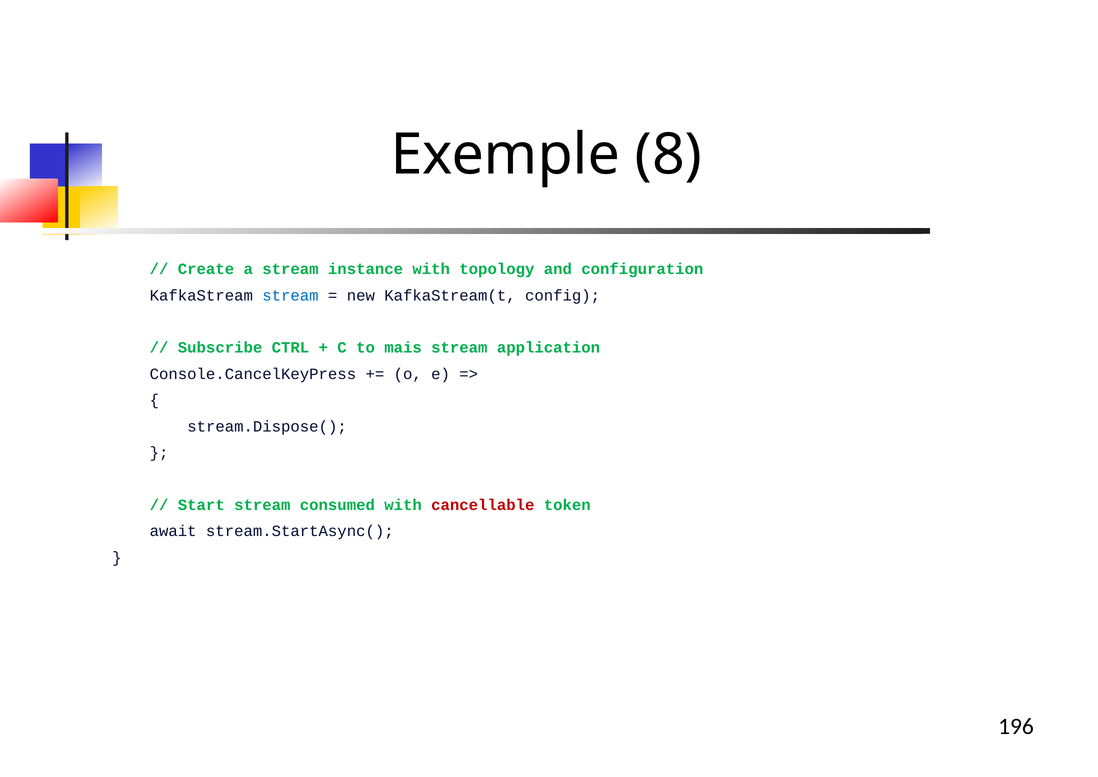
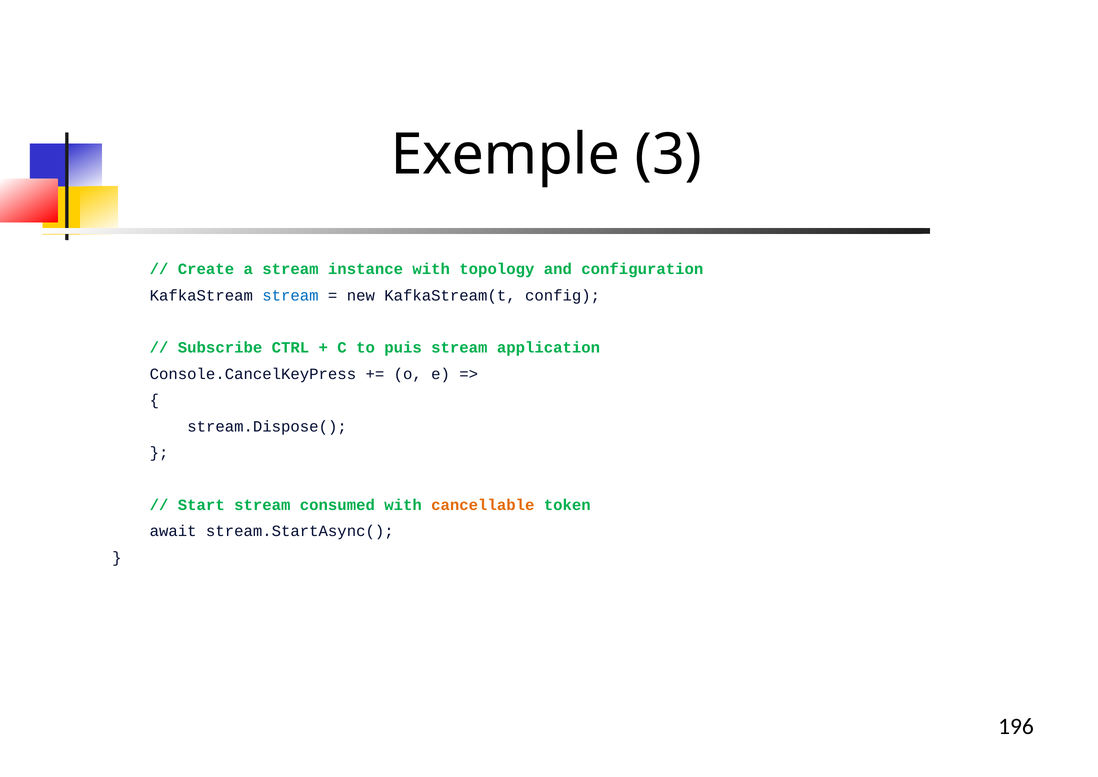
8: 8 -> 3 (669, 154)
mais: mais -> puis (403, 347)
cancellable colour: red -> orange (483, 505)
